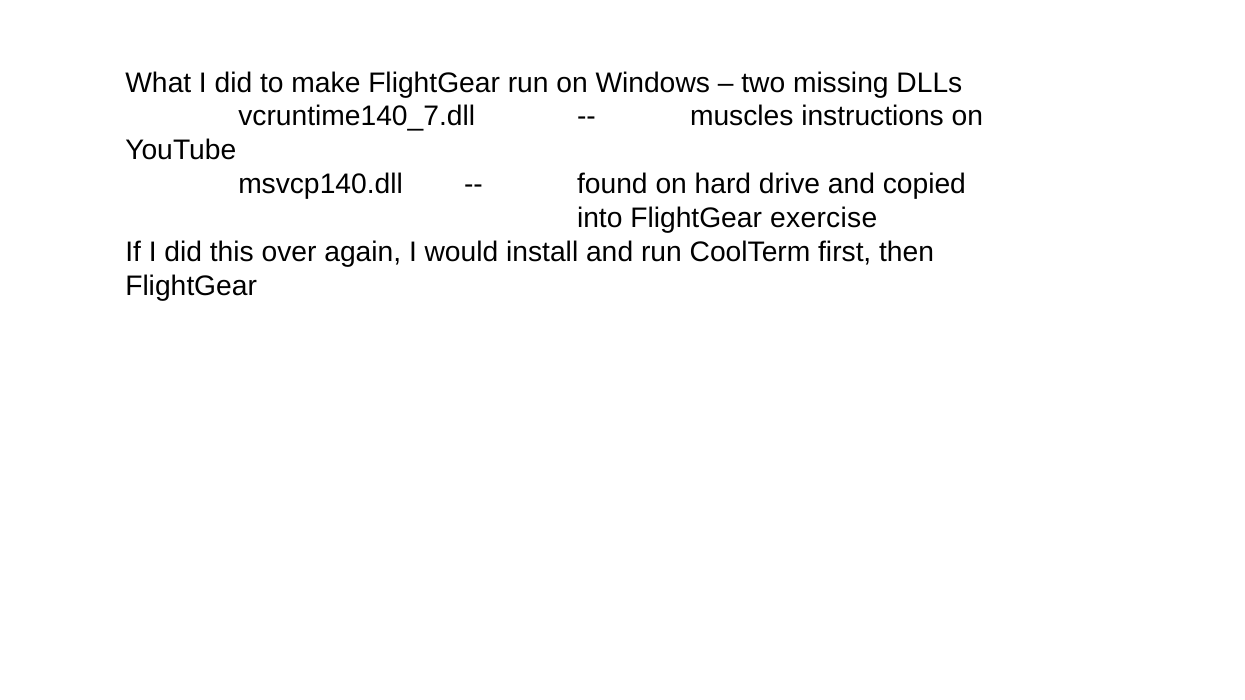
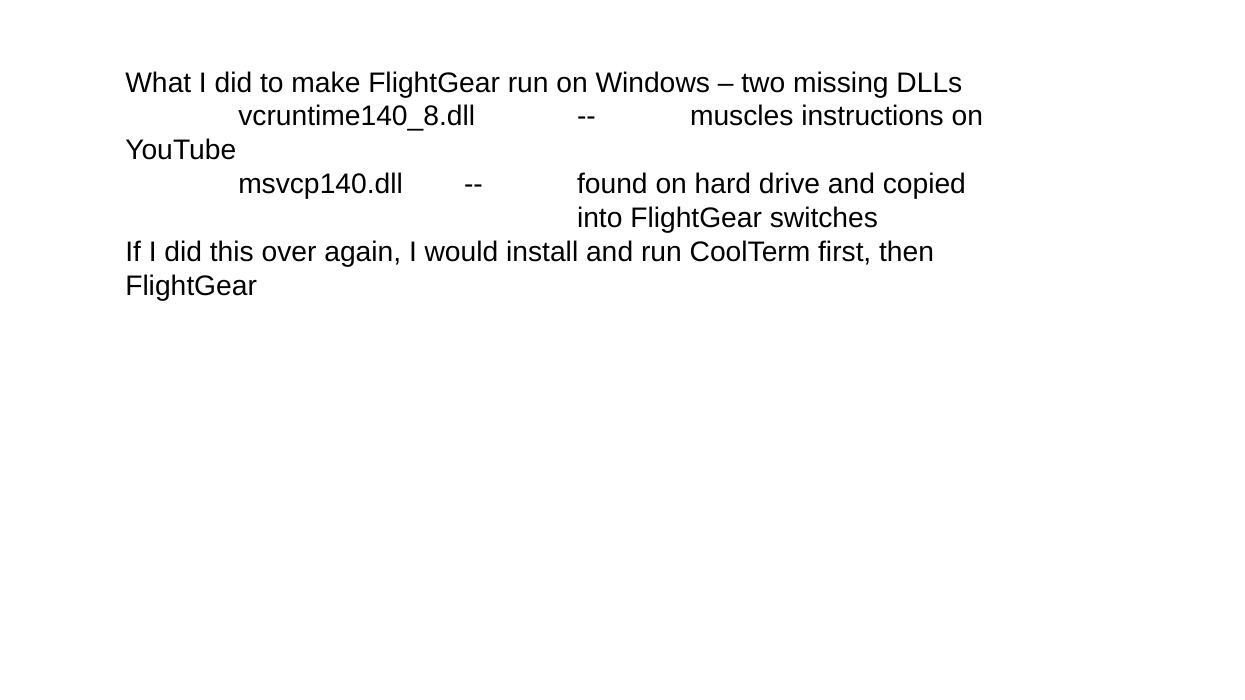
vcruntime140_7.dll: vcruntime140_7.dll -> vcruntime140_8.dll (357, 117)
exercise: exercise -> switches (824, 218)
